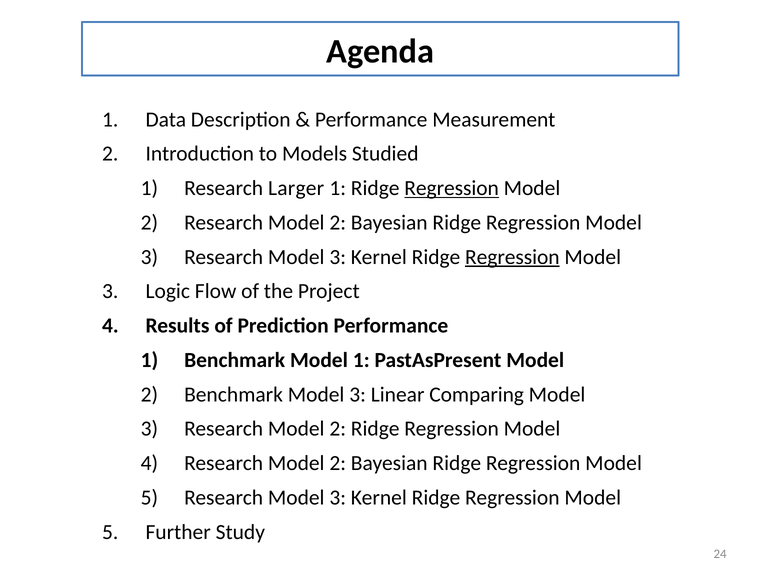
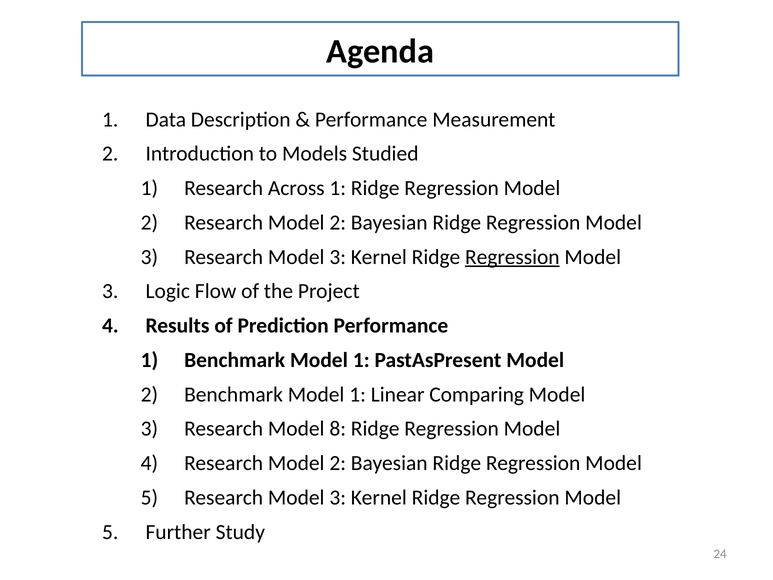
Larger: Larger -> Across (296, 188)
Regression underline: present -> none (452, 188)
2 Benchmark Model 3: 3 -> 1 (358, 394)
3 Research Model 2: 2 -> 8 (338, 429)
